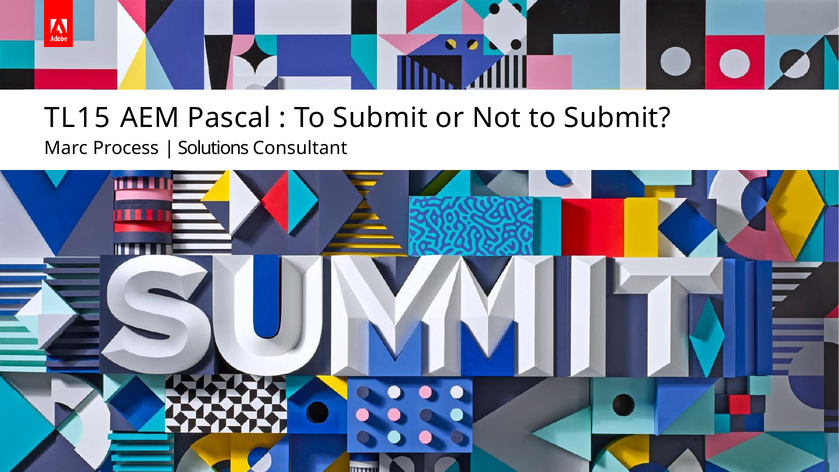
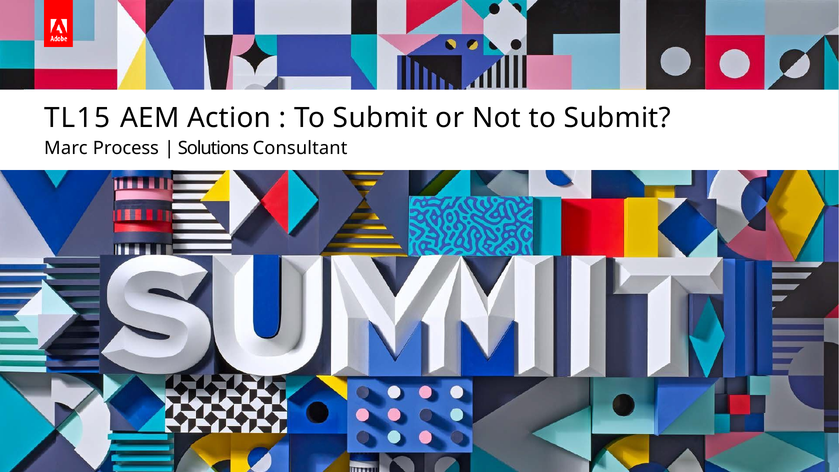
Pascal: Pascal -> Action (229, 118)
